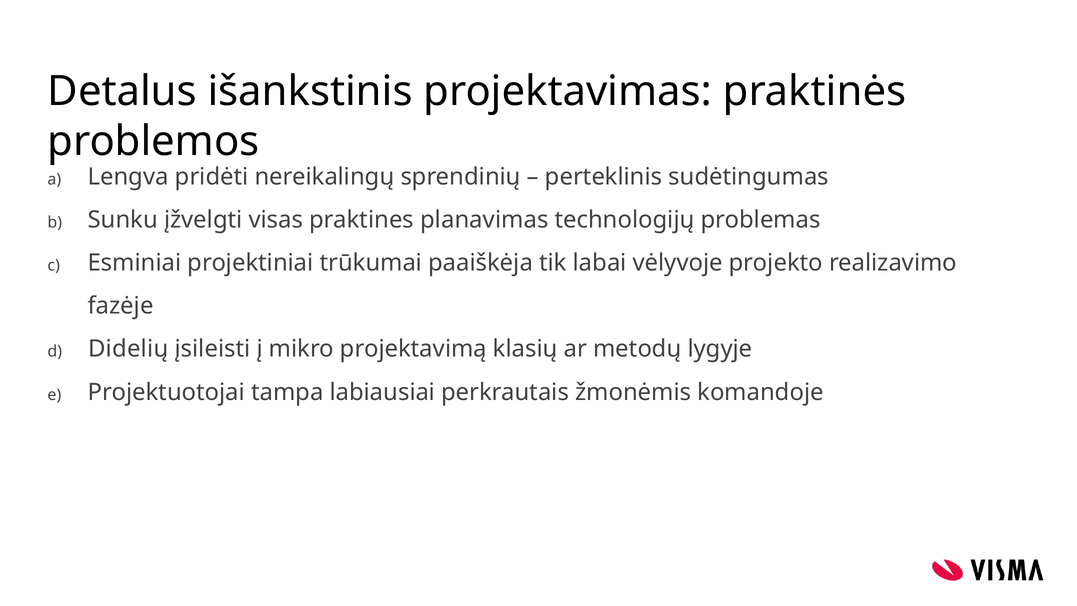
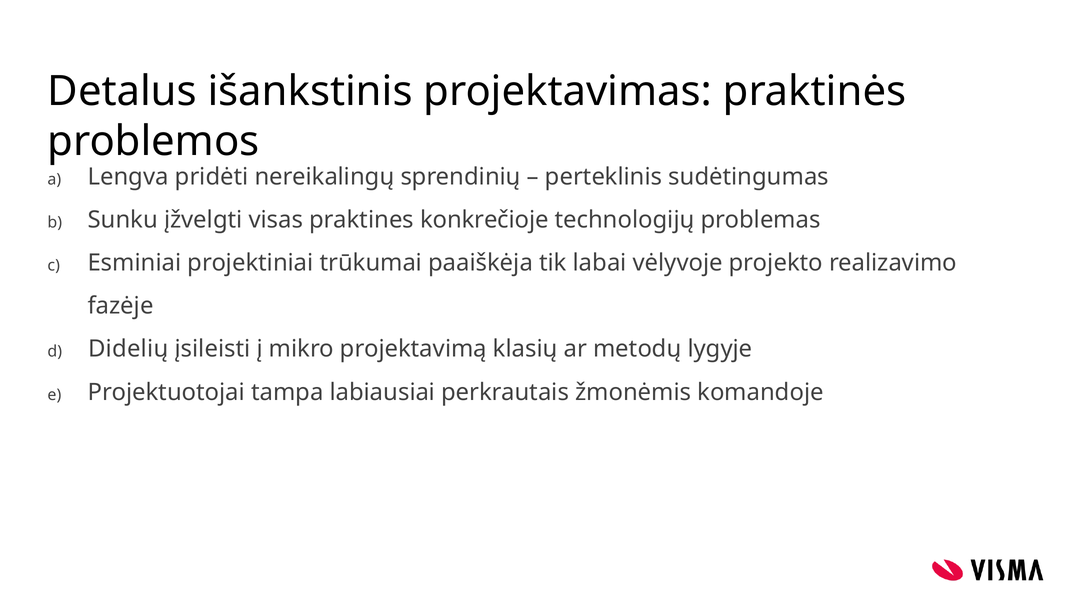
planavimas: planavimas -> konkrečioje (484, 220)
